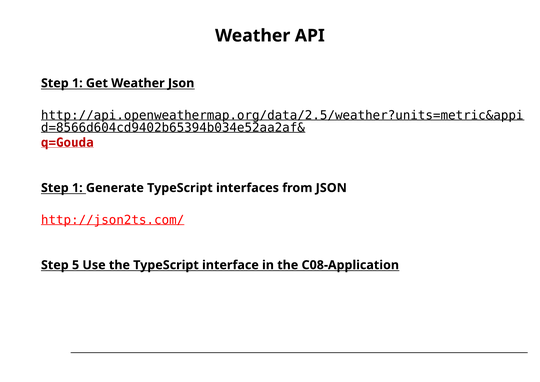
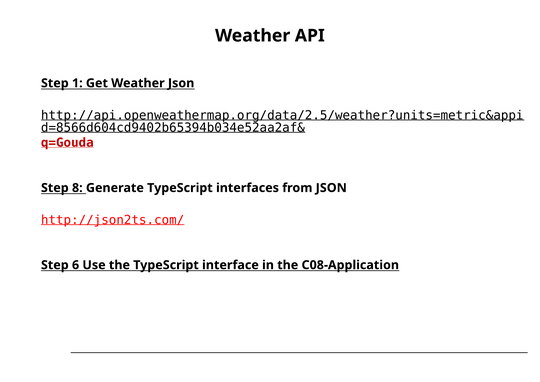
1: 1 -> 8 (77, 188)
5: 5 -> 6 (76, 265)
